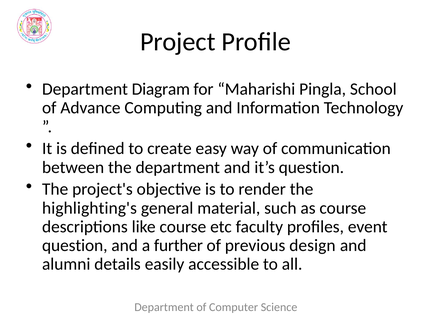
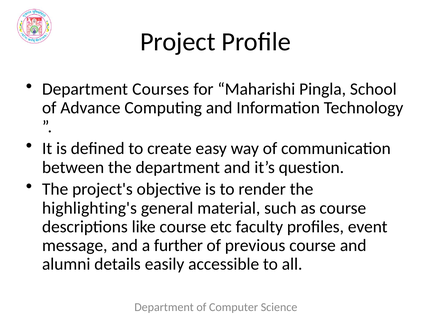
Diagram: Diagram -> Courses (161, 89)
question: question -> message (75, 246)
previous design: design -> course (313, 246)
